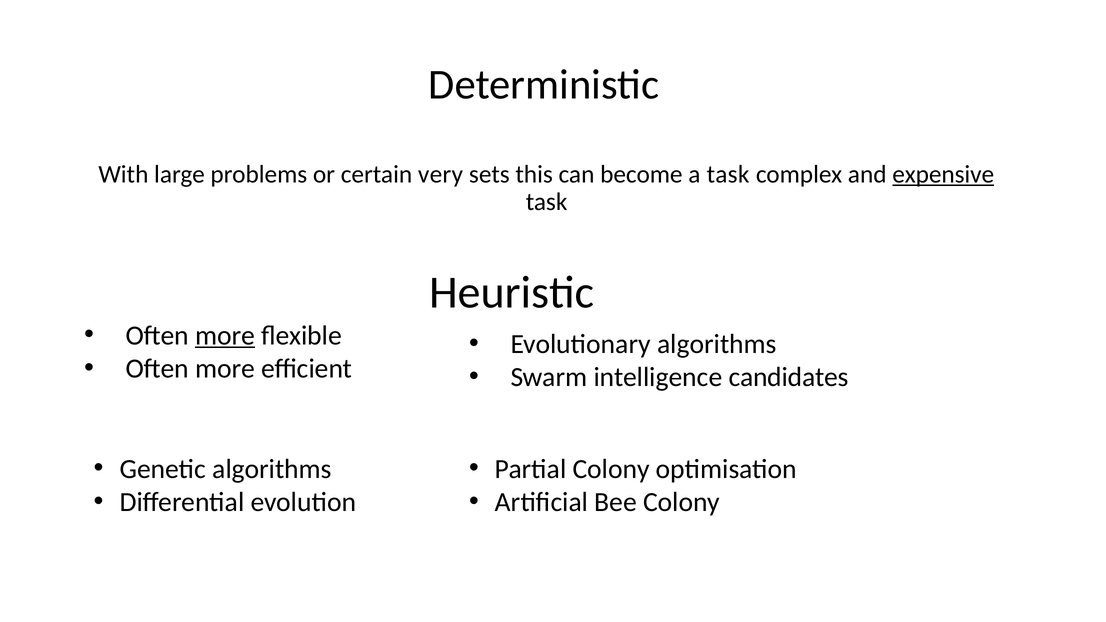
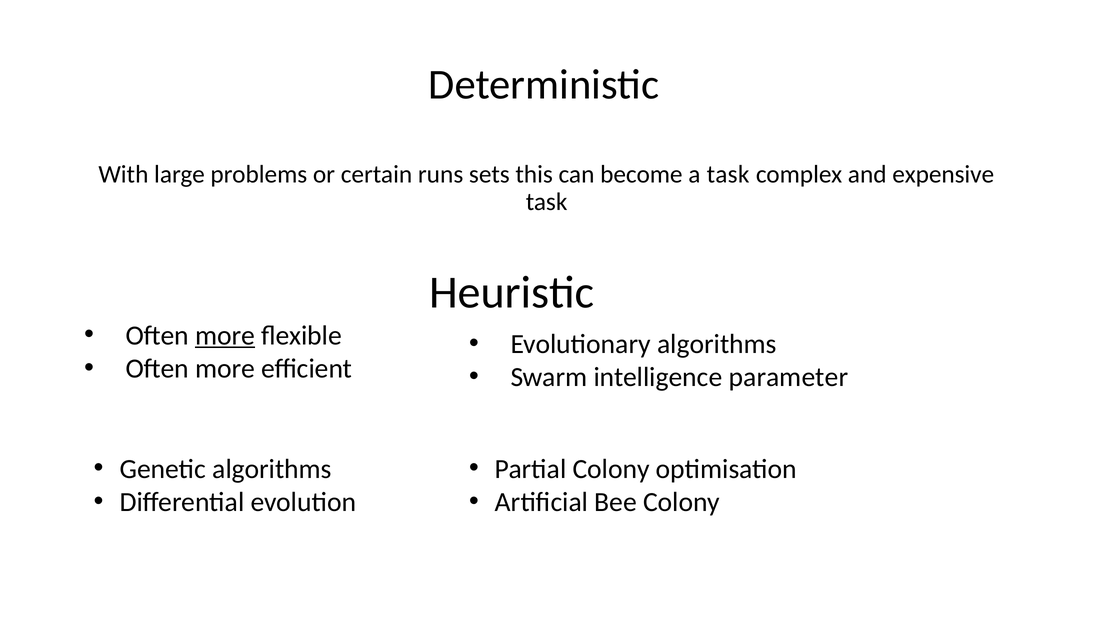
very: very -> runs (441, 175)
expensive underline: present -> none (943, 175)
candidates: candidates -> parameter (788, 377)
